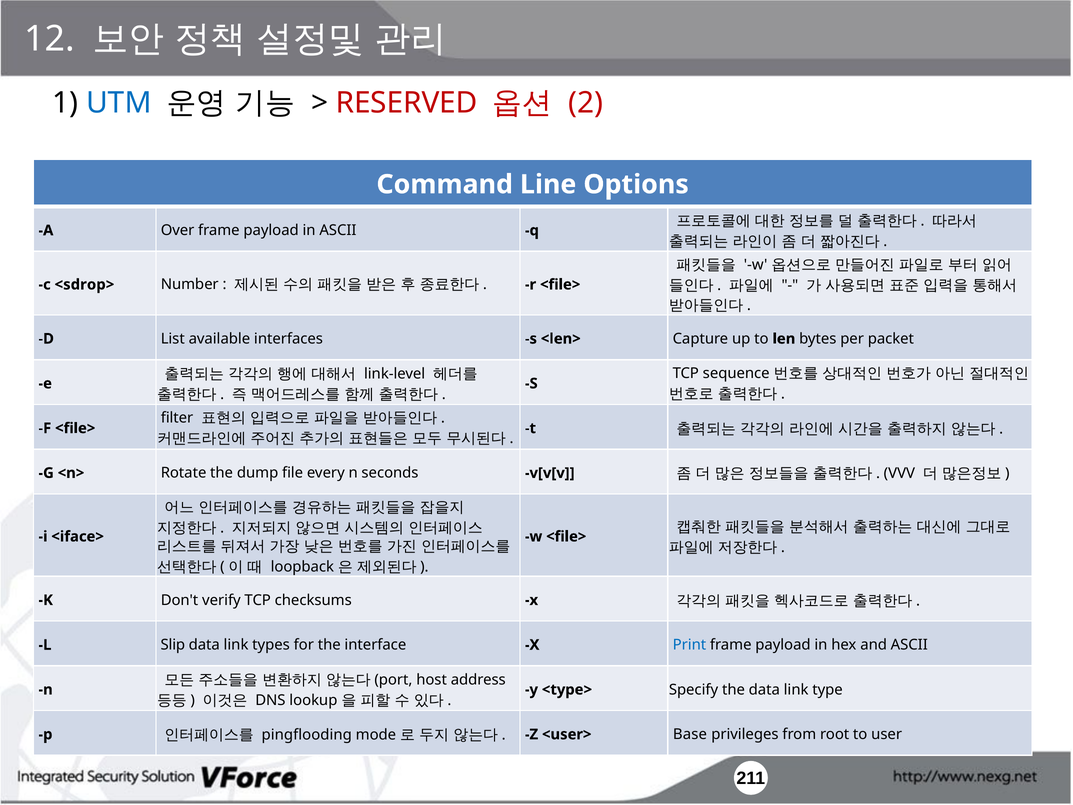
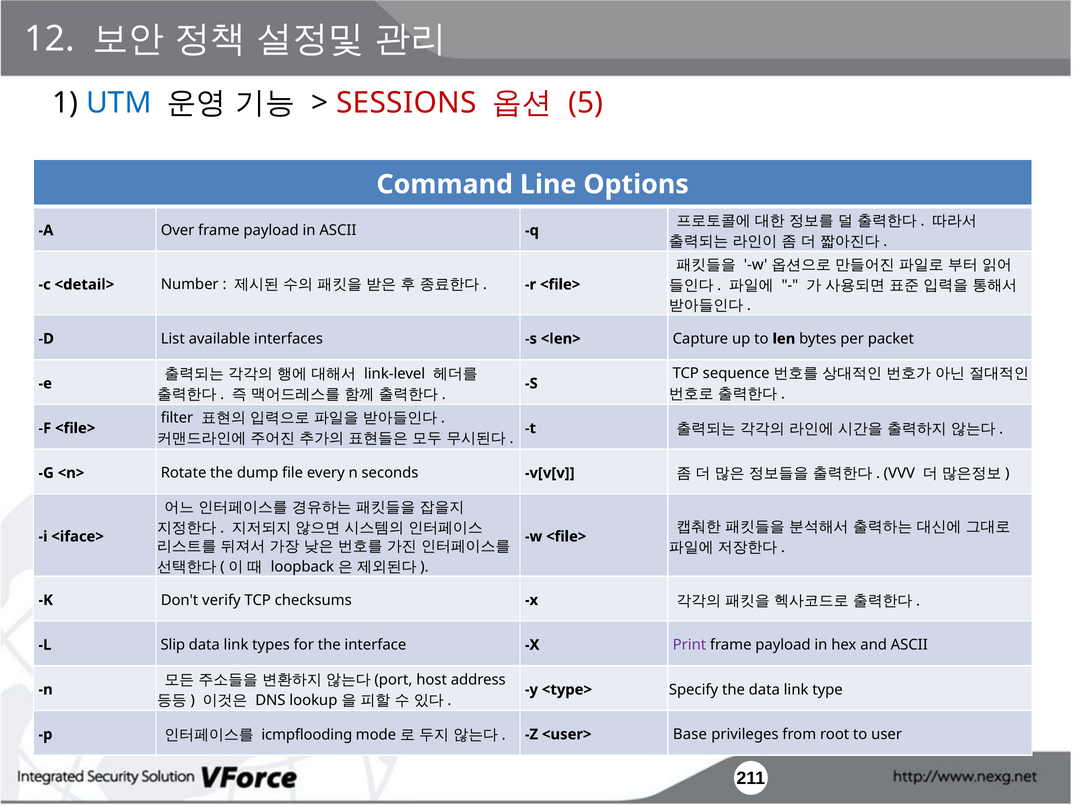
RESERVED: RESERVED -> SESSIONS (406, 103)
2: 2 -> 5 (586, 103)
<sdrop>: <sdrop> -> <detail> (84, 284)
Print colour: blue -> purple (689, 645)
pingflooding: pingflooding -> icmpflooding (307, 735)
